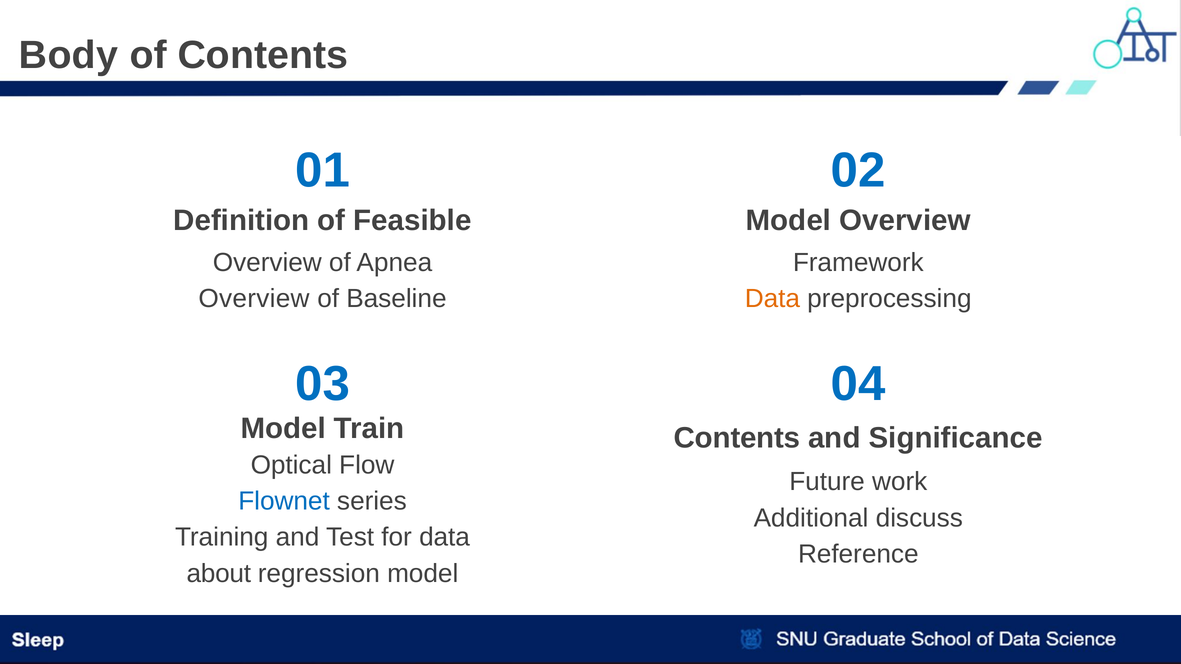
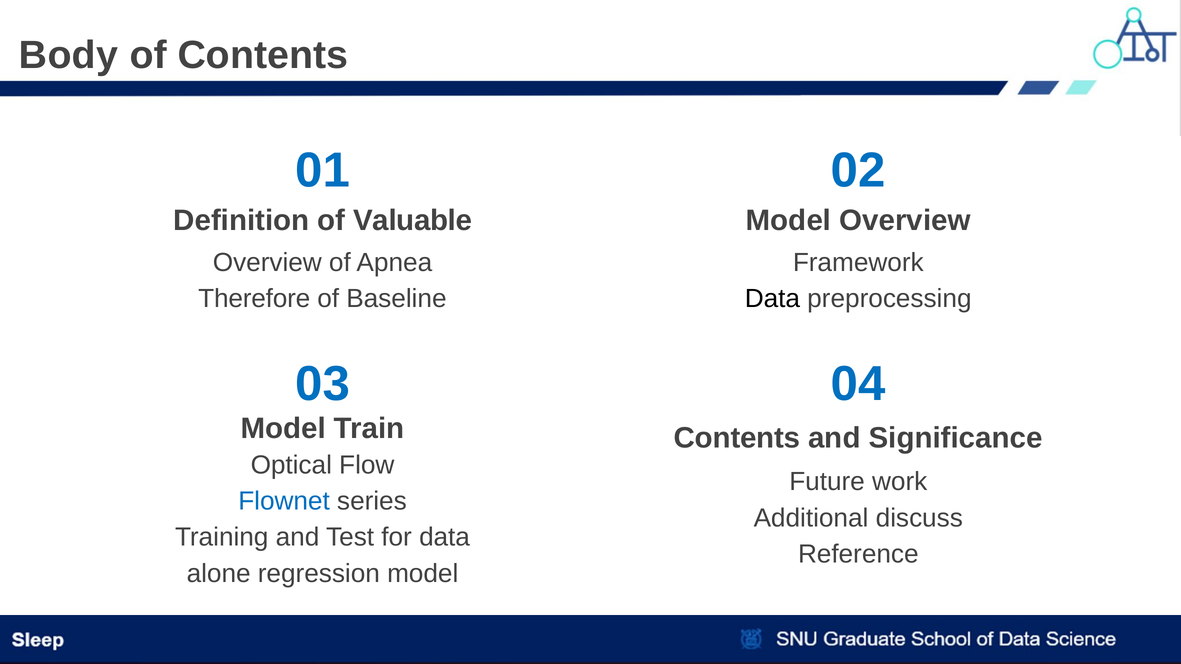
Feasible: Feasible -> Valuable (413, 221)
Overview: Overview -> Therefore (254, 299)
Data colour: orange -> black (772, 299)
about: about -> alone (219, 574)
